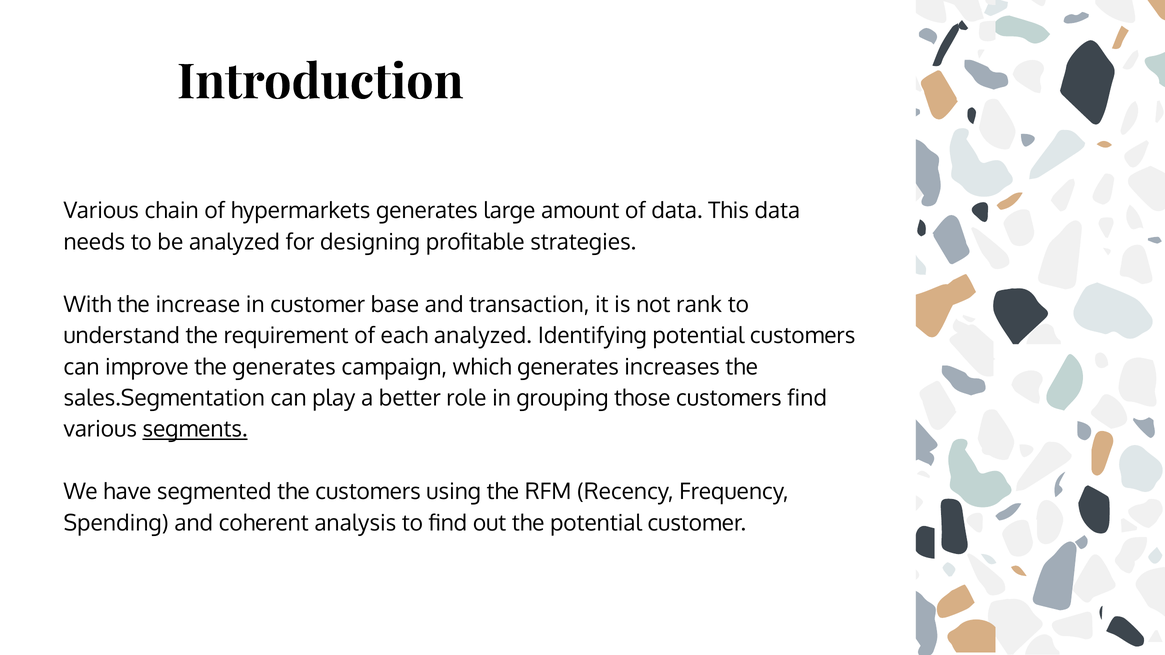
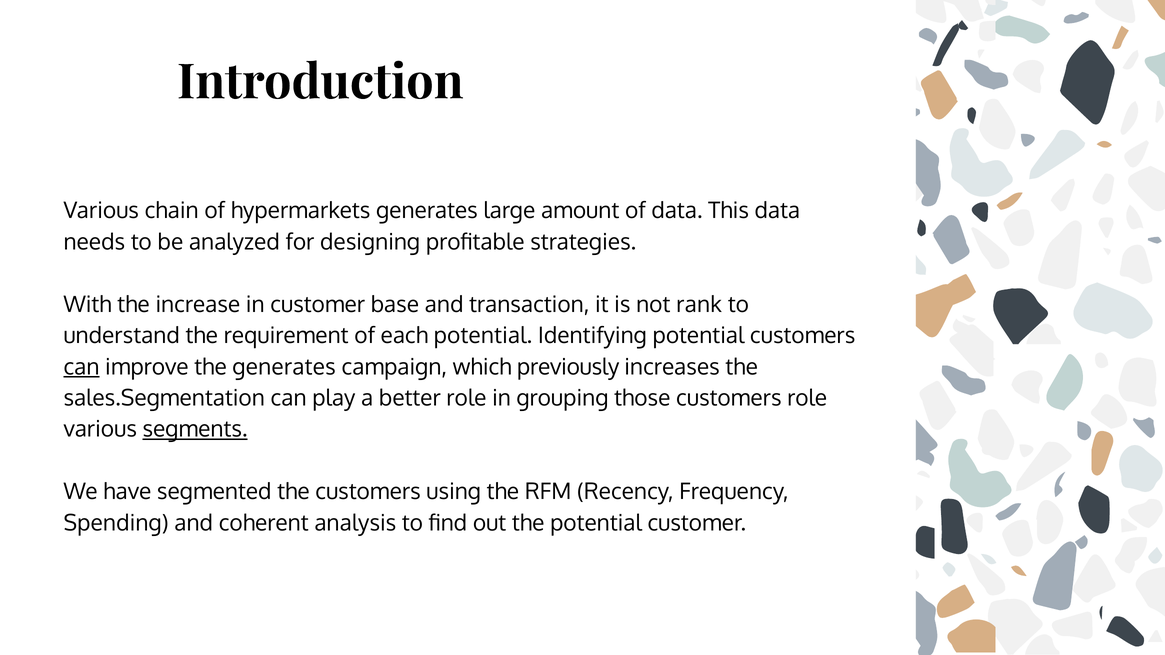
each analyzed: analyzed -> potential (483, 336)
can underline: none -> present (82, 367)
which generates: generates -> previously (568, 367)
customers find: find -> role (807, 398)
